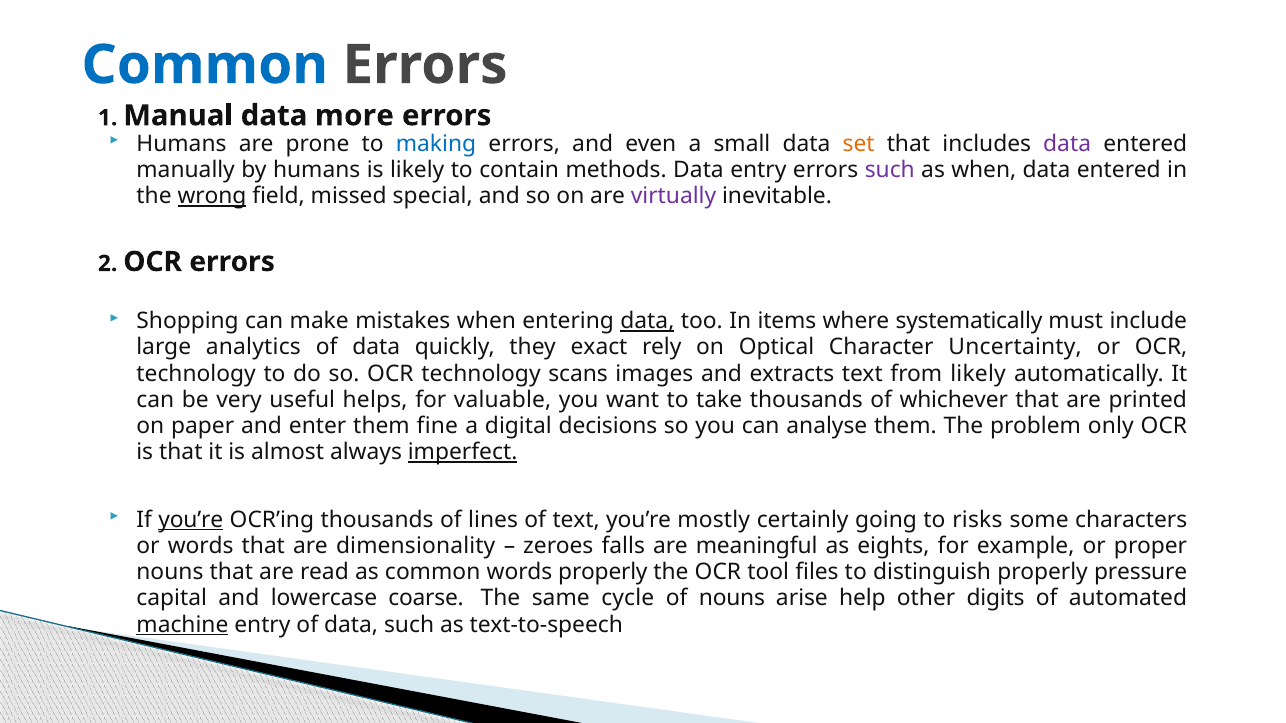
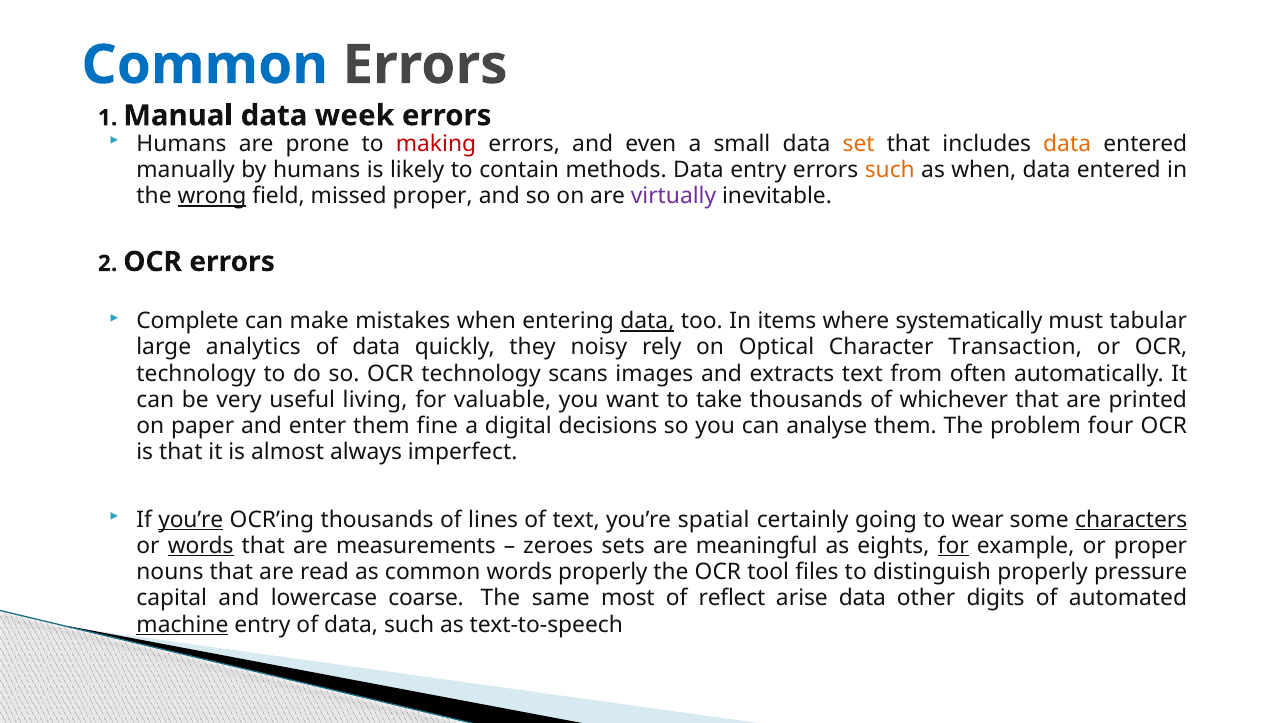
more: more -> week (355, 116)
making colour: blue -> red (436, 144)
data colour: purple -> orange (1067, 144)
such colour: purple -> orange (890, 170)
missed special: special -> proper (433, 196)
Shopping: Shopping -> Complete (188, 321)
include: include -> tabular (1148, 321)
exact: exact -> noisy (599, 347)
Uncertainty: Uncertainty -> Transaction (1015, 347)
from likely: likely -> often (978, 374)
helps: helps -> living (375, 400)
only: only -> four (1111, 426)
imperfect underline: present -> none (463, 452)
mostly: mostly -> spatial (714, 520)
risks: risks -> wear (978, 520)
characters underline: none -> present (1131, 520)
words underline: none -> present (201, 546)
dimensionality: dimensionality -> measurements (416, 546)
falls: falls -> sets (623, 546)
for underline: none -> present (953, 546)
cycle: cycle -> most (628, 599)
of nouns: nouns -> reflect (732, 599)
arise help: help -> data (862, 599)
